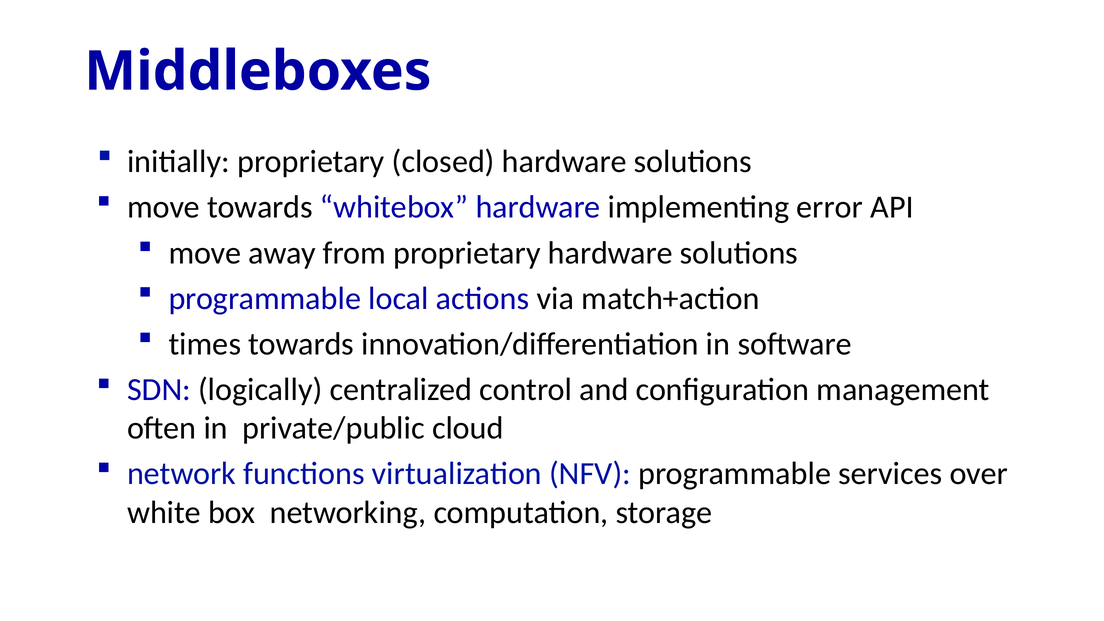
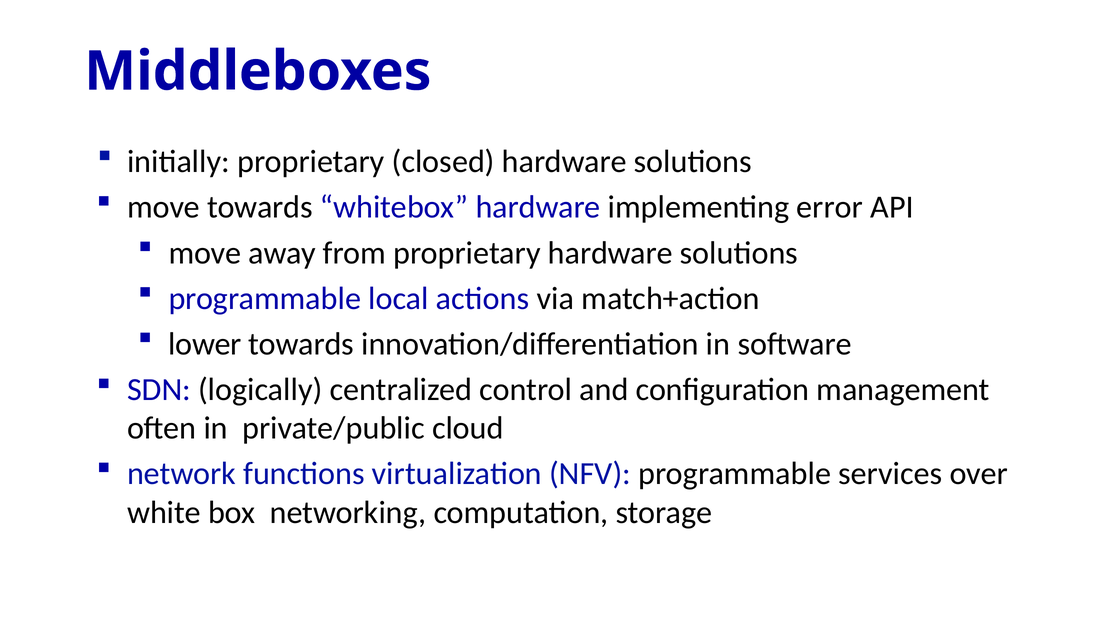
times: times -> lower (205, 344)
